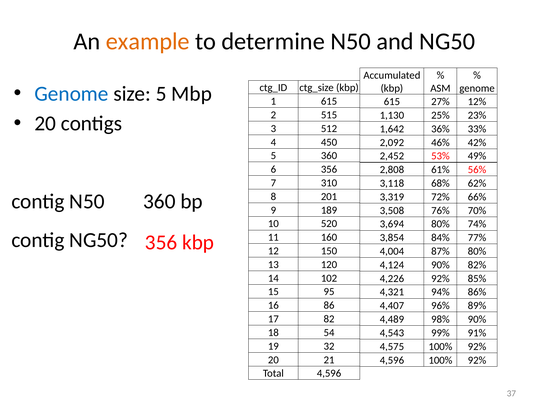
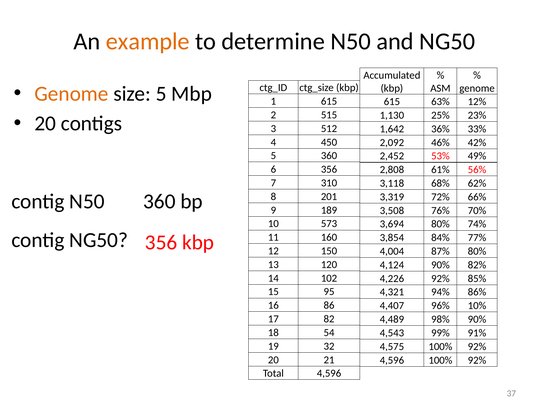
Genome colour: blue -> orange (72, 94)
27%: 27% -> 63% (440, 102)
520: 520 -> 573 (329, 224)
89%: 89% -> 10% (477, 306)
